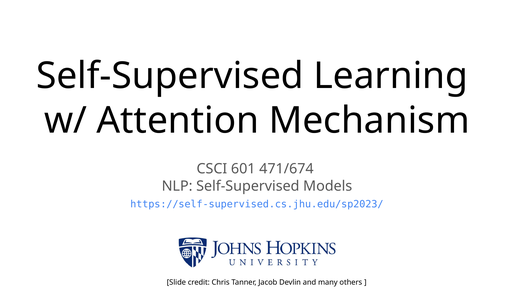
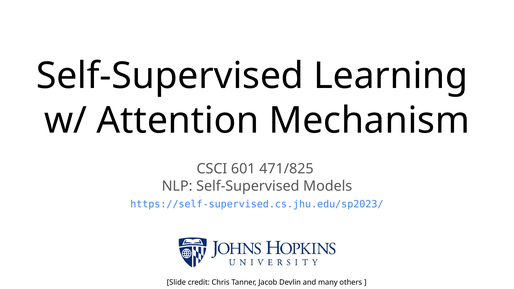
471/674: 471/674 -> 471/825 (286, 169)
